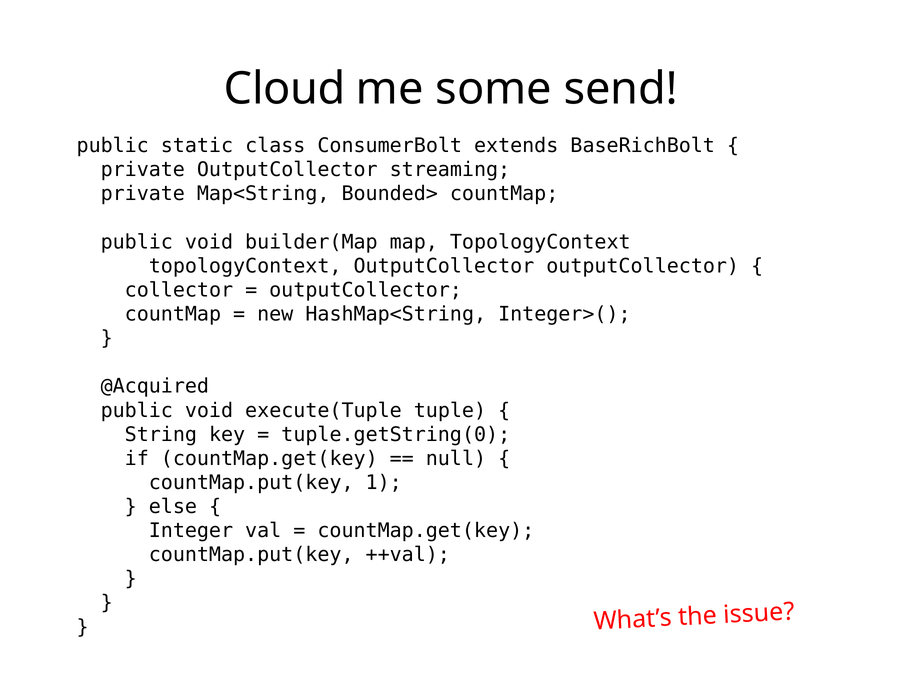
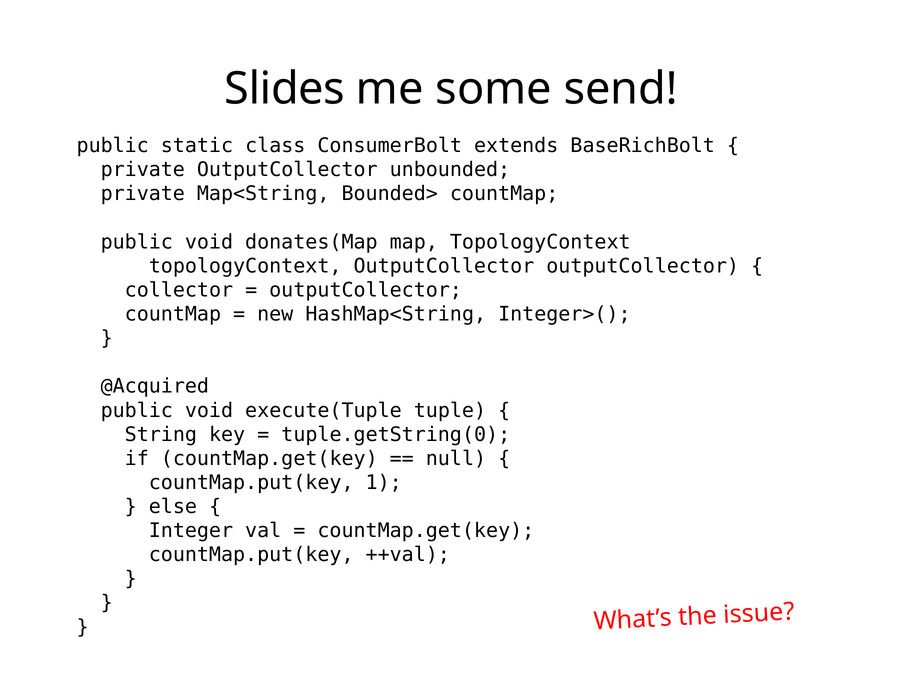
Cloud: Cloud -> Slides (285, 89)
streaming: streaming -> unbounded (450, 170)
builder(Map: builder(Map -> donates(Map (311, 242)
